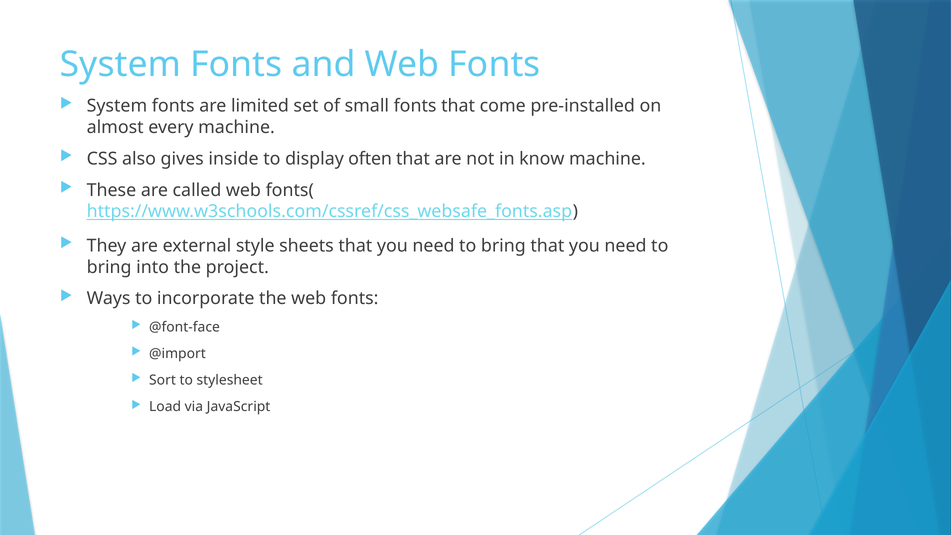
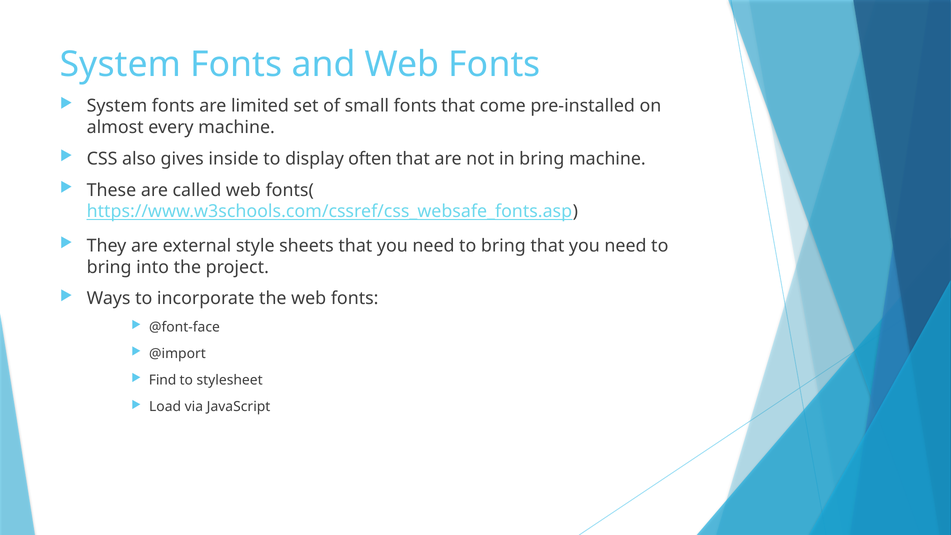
in know: know -> bring (542, 159)
Sort: Sort -> Find (163, 380)
